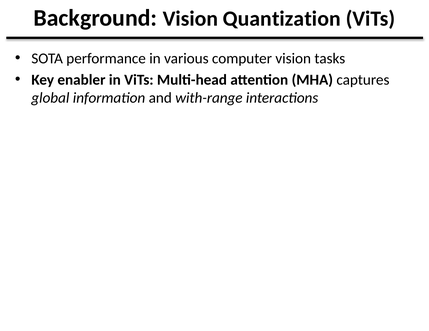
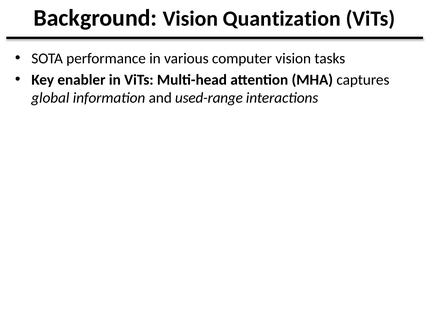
with-range: with-range -> used-range (209, 98)
